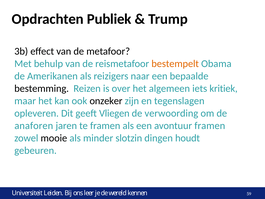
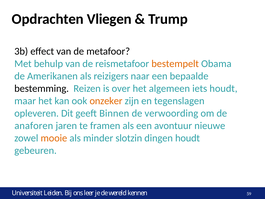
Publiek: Publiek -> Vliegen (109, 19)
iets kritiek: kritiek -> houdt (223, 88)
onzeker colour: black -> orange (106, 101)
Vliegen: Vliegen -> Binnen (114, 113)
avontuur framen: framen -> nieuwe (210, 125)
mooie colour: black -> orange (54, 138)
